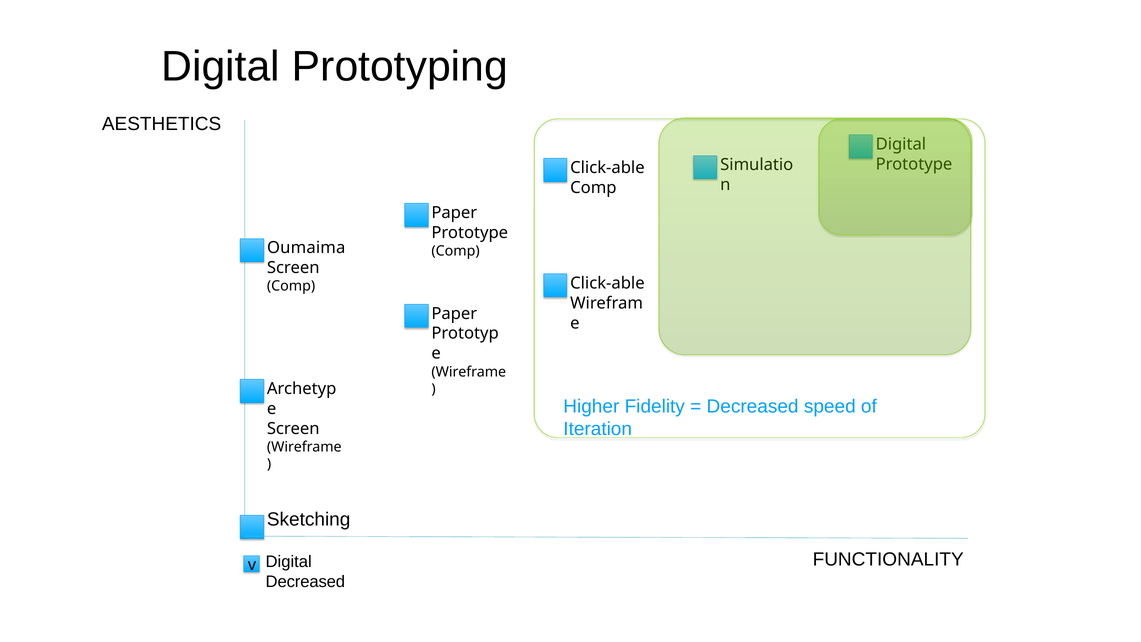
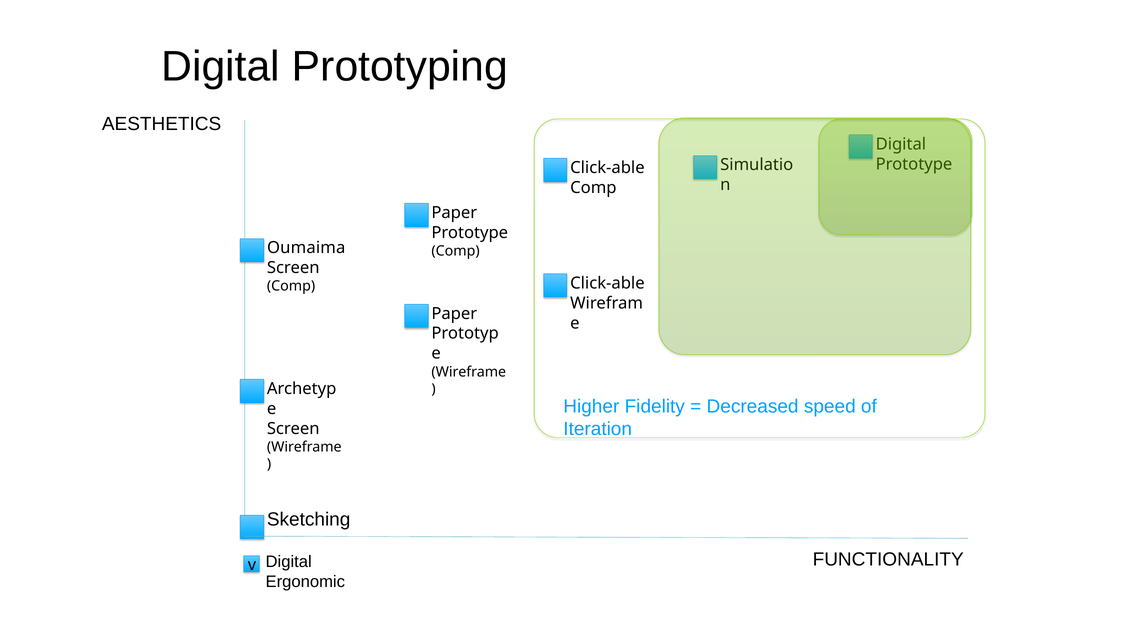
Decreased: Decreased -> Ergonomic (305, 582)
